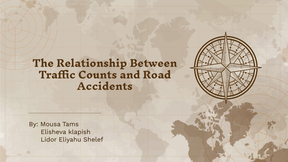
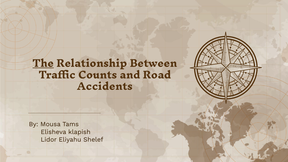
The underline: none -> present (43, 64)
